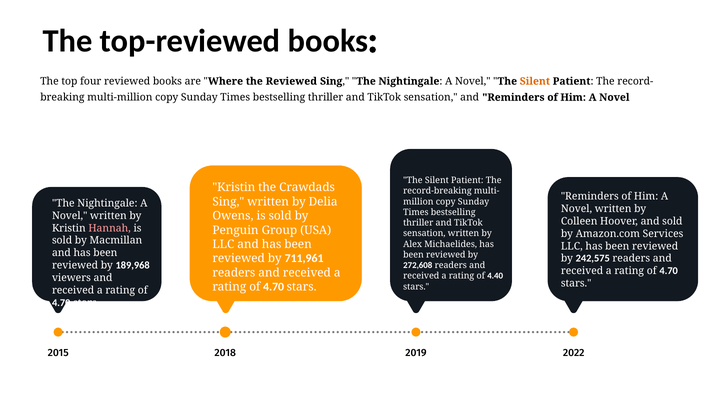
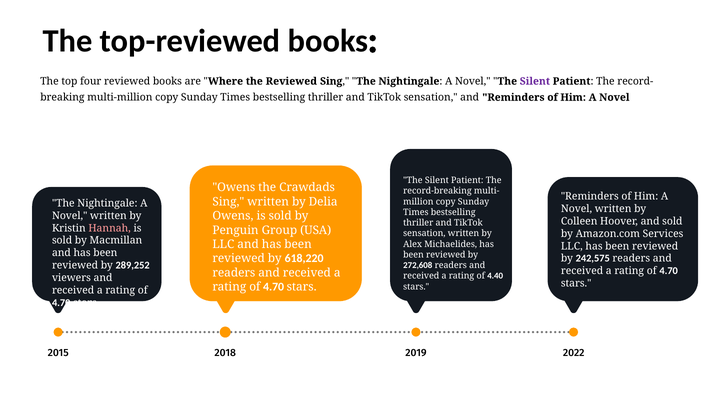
Silent colour: orange -> purple (535, 81)
Kristin: Kristin -> Owens (234, 188)
711,961: 711,961 -> 618,220 (304, 258)
189,968: 189,968 -> 289,252 (133, 265)
